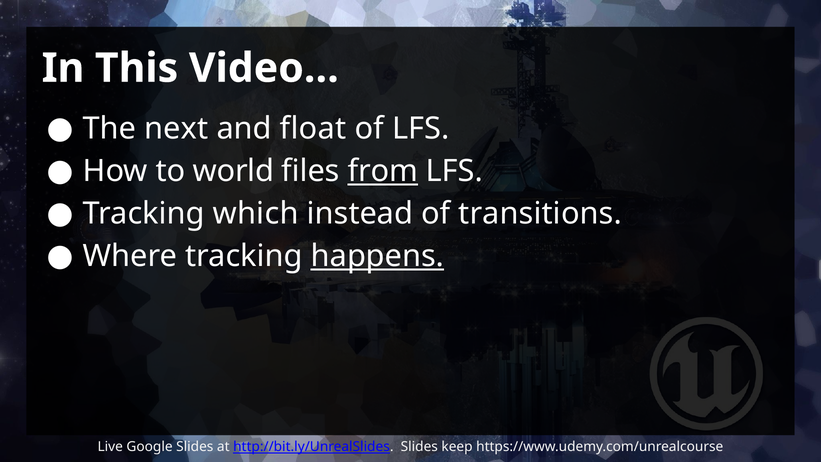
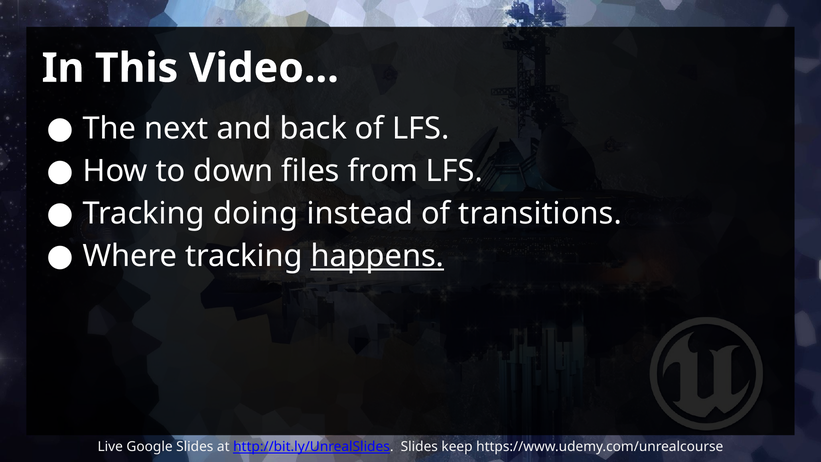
float: float -> back (313, 129)
world: world -> down (233, 171)
from underline: present -> none (383, 171)
which: which -> doing (256, 214)
